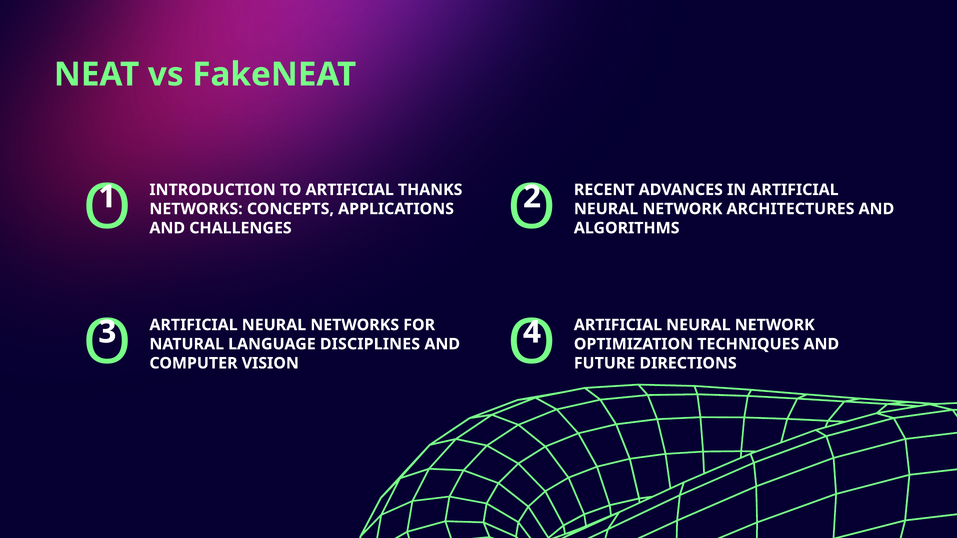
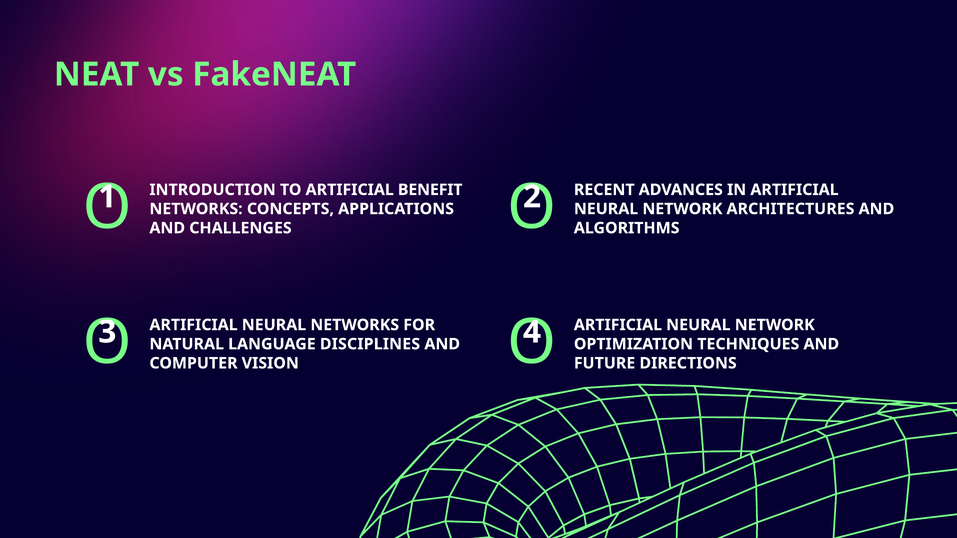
THANKS: THANKS -> BENEFIT (430, 190)
